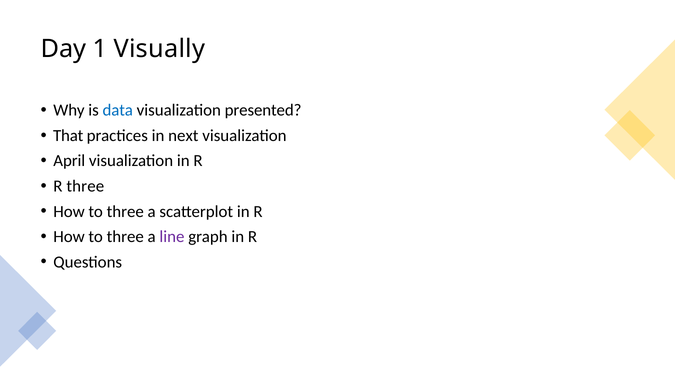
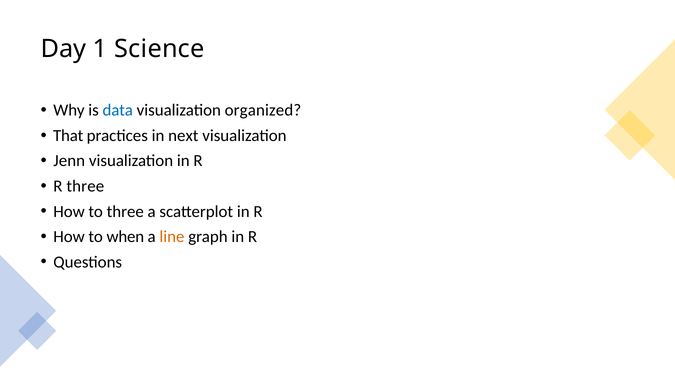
Visually: Visually -> Science (159, 49)
presented: presented -> organized (263, 110)
April: April -> Jenn (69, 161)
three: three -> when (125, 237)
line colour: purple -> orange (172, 237)
